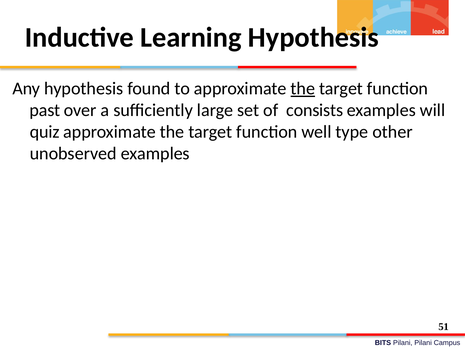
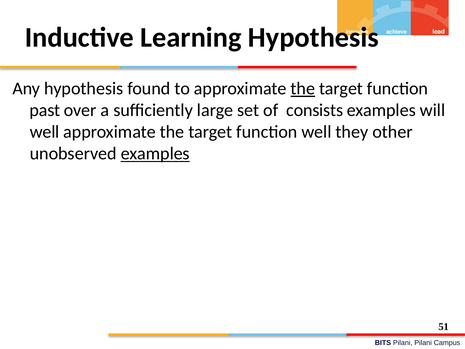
quiz: quiz -> well (45, 132)
type: type -> they (352, 132)
examples underline: none -> present (155, 153)
